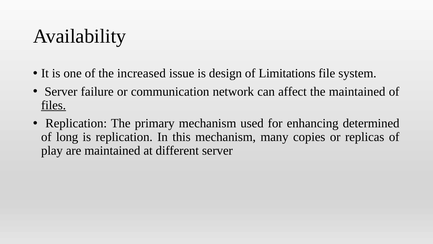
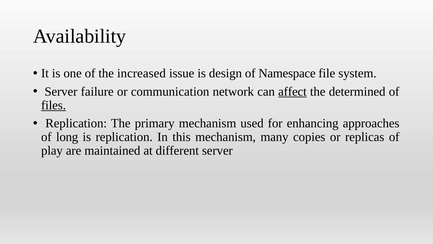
Limitations: Limitations -> Namespace (287, 73)
affect underline: none -> present (292, 91)
the maintained: maintained -> determined (357, 91)
determined: determined -> approaches (371, 123)
